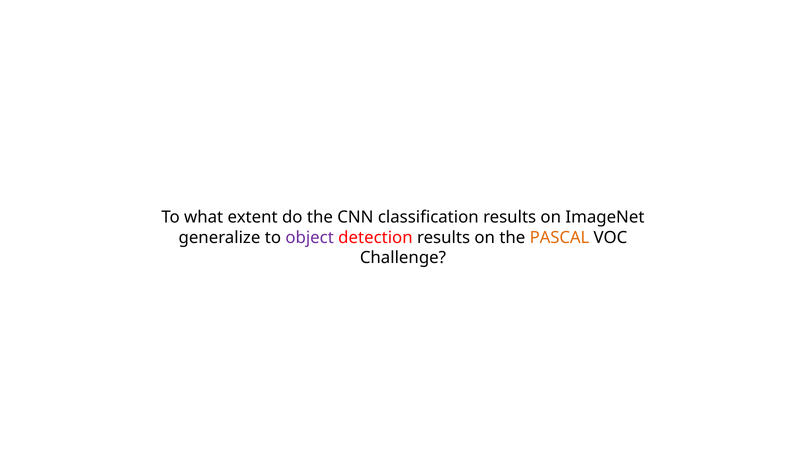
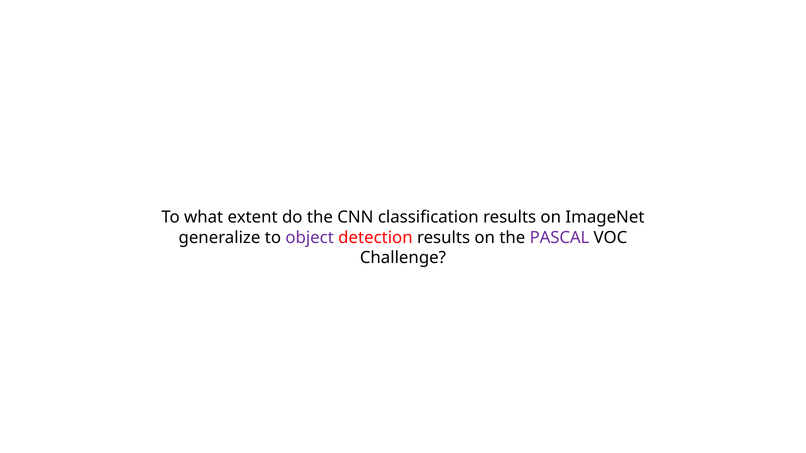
PASCAL colour: orange -> purple (560, 238)
